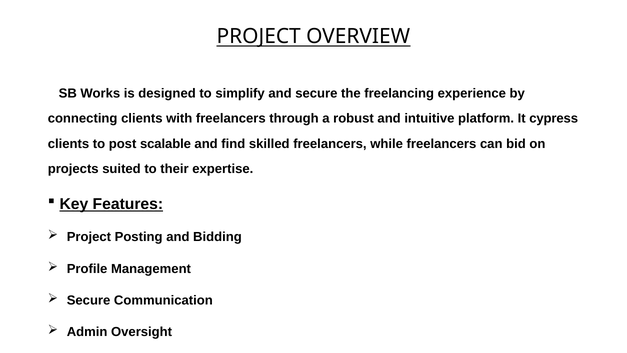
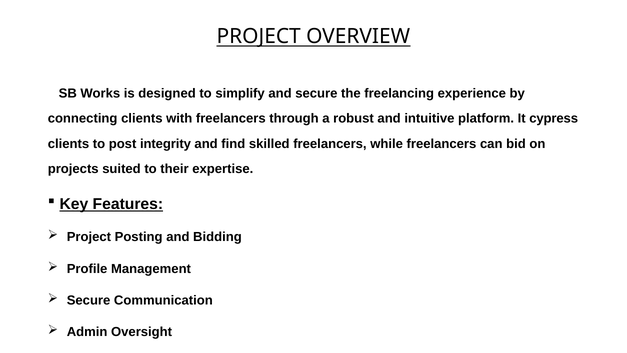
scalable: scalable -> integrity (165, 144)
